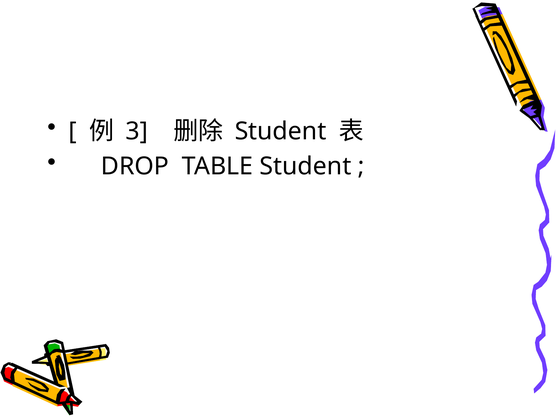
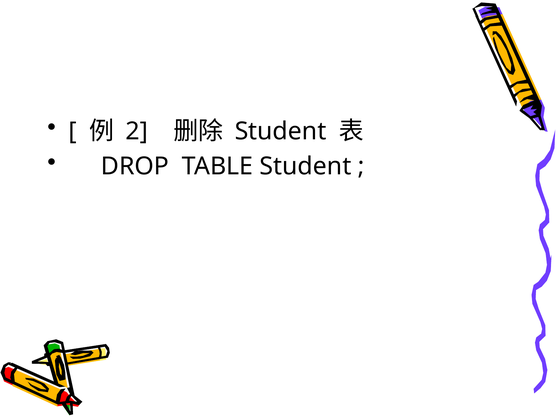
3: 3 -> 2 (137, 131)
